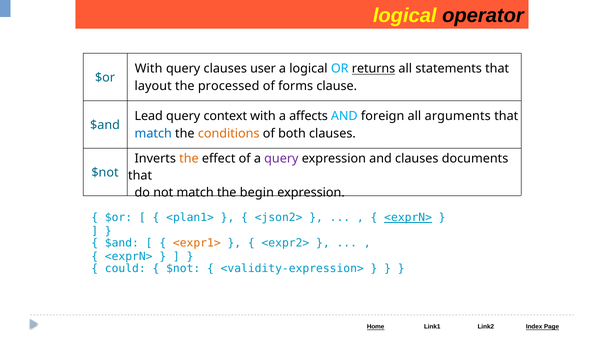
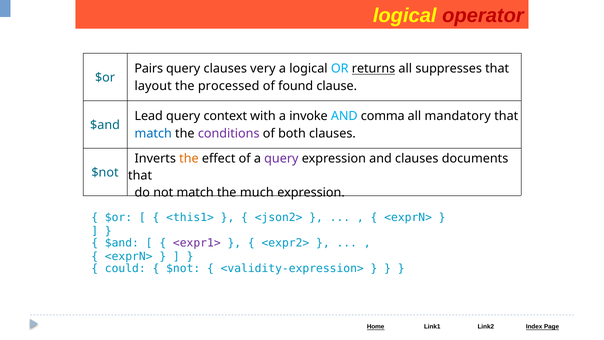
operator colour: black -> red (483, 16)
With: With -> Pairs (149, 69)
user: user -> very (263, 69)
statements: statements -> suppresses (449, 69)
forms: forms -> found (296, 86)
affects: affects -> invoke (309, 116)
foreign: foreign -> comma (383, 116)
arguments: arguments -> mandatory (458, 116)
conditions colour: orange -> purple (229, 133)
begin: begin -> much (257, 193)
<plan1>: <plan1> -> <this1> (190, 217)
<exprN> underline: present -> none (408, 217)
<expr1> colour: orange -> purple (197, 243)
